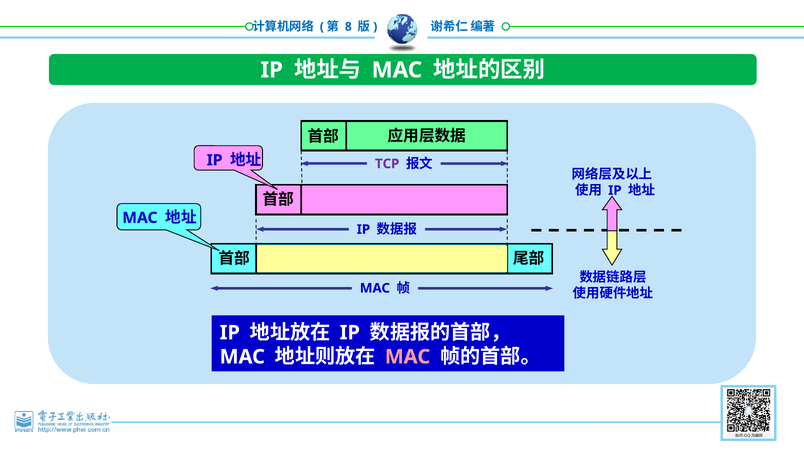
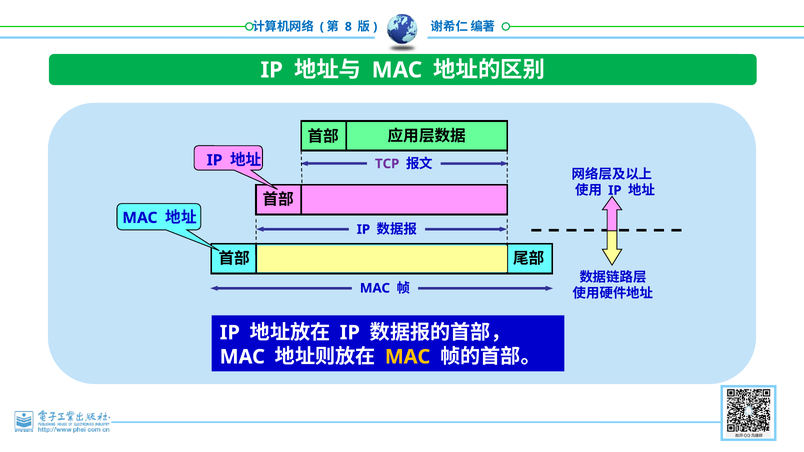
MAC colour: pink -> yellow (408, 357)
